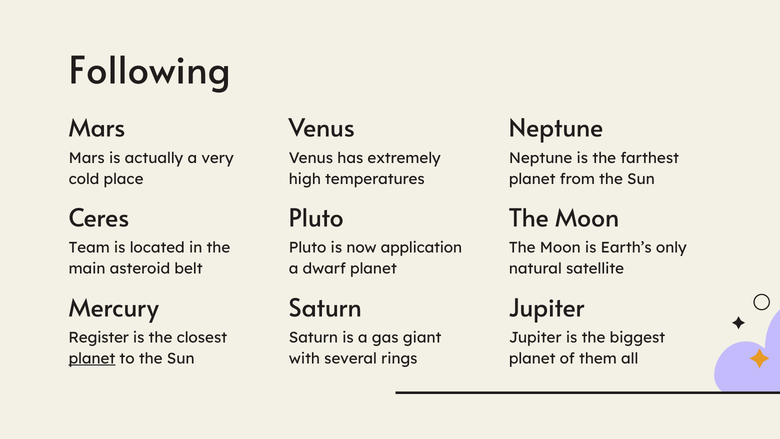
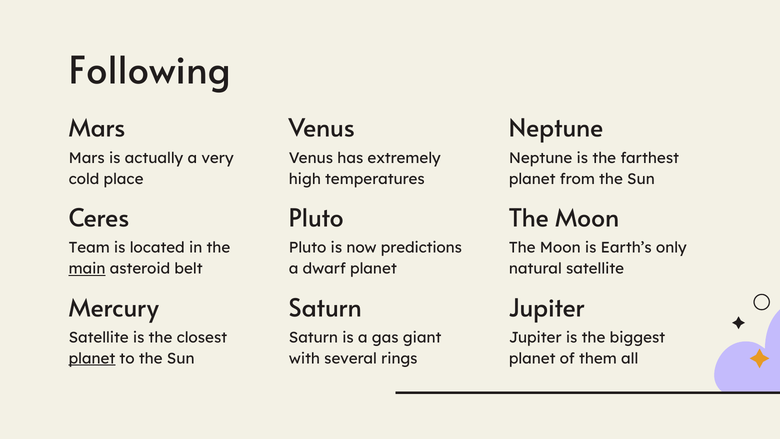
application: application -> predictions (421, 248)
main underline: none -> present (87, 269)
Register: Register -> Satellite (99, 337)
